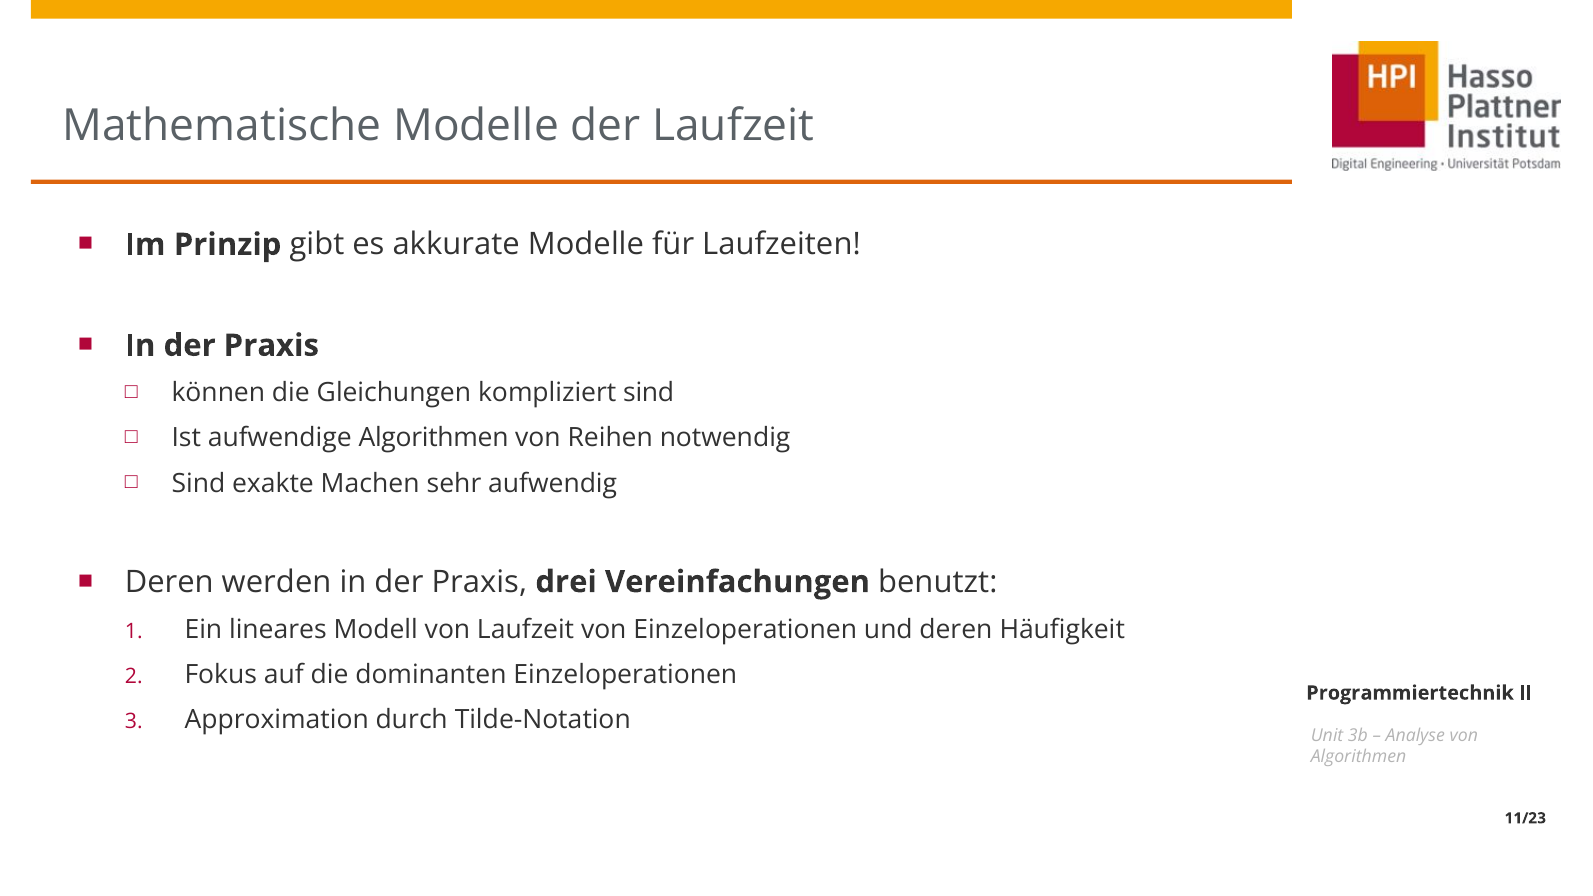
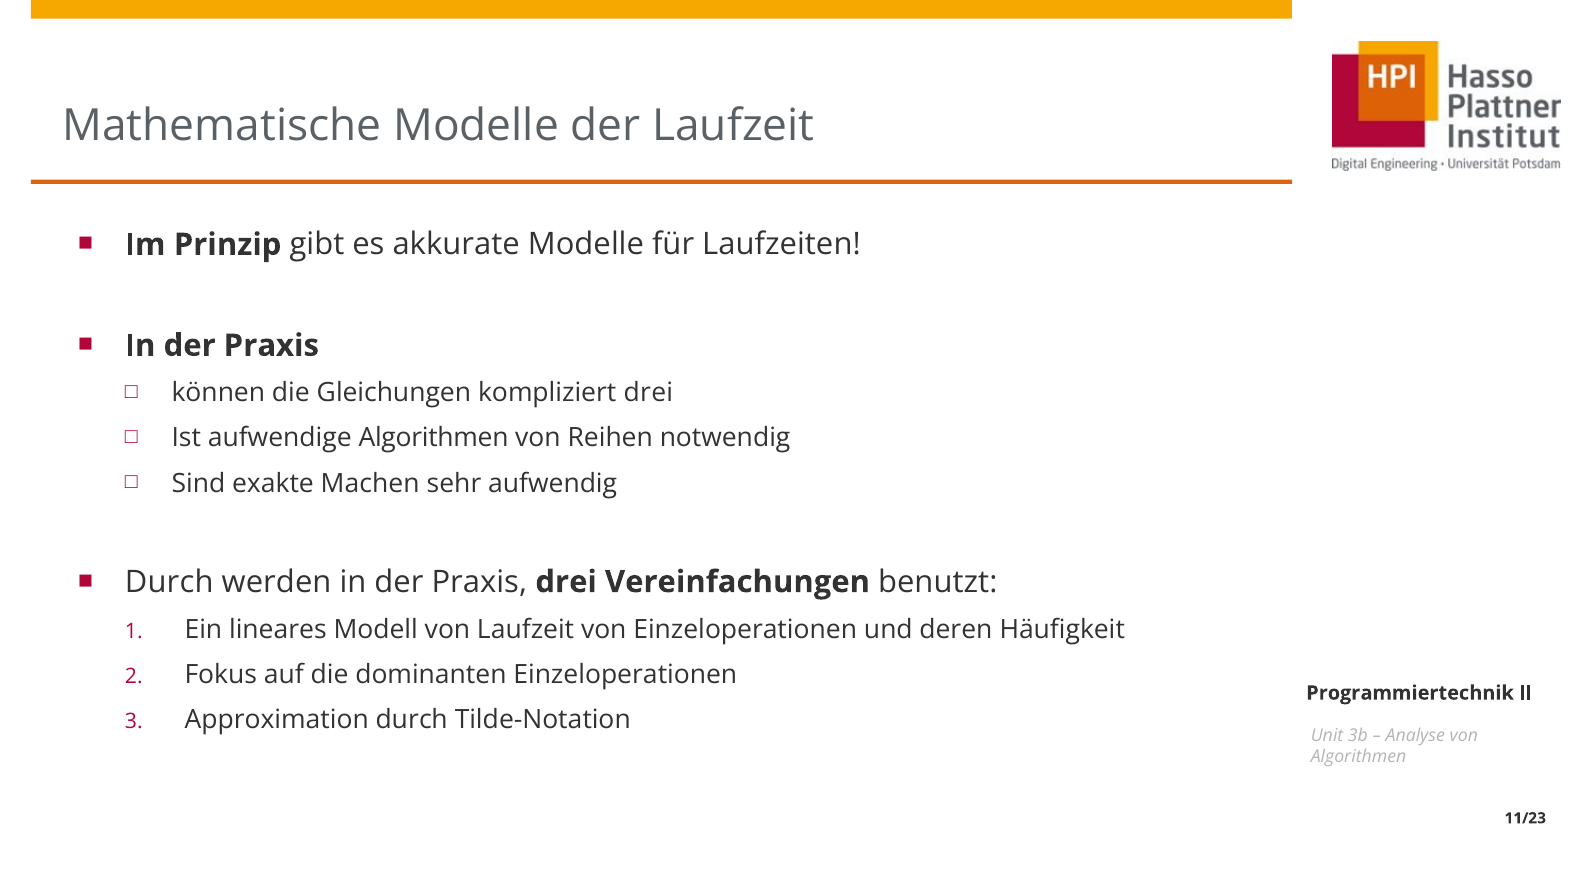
kompliziert sind: sind -> drei (648, 393)
Deren: Deren -> Durch (169, 582)
